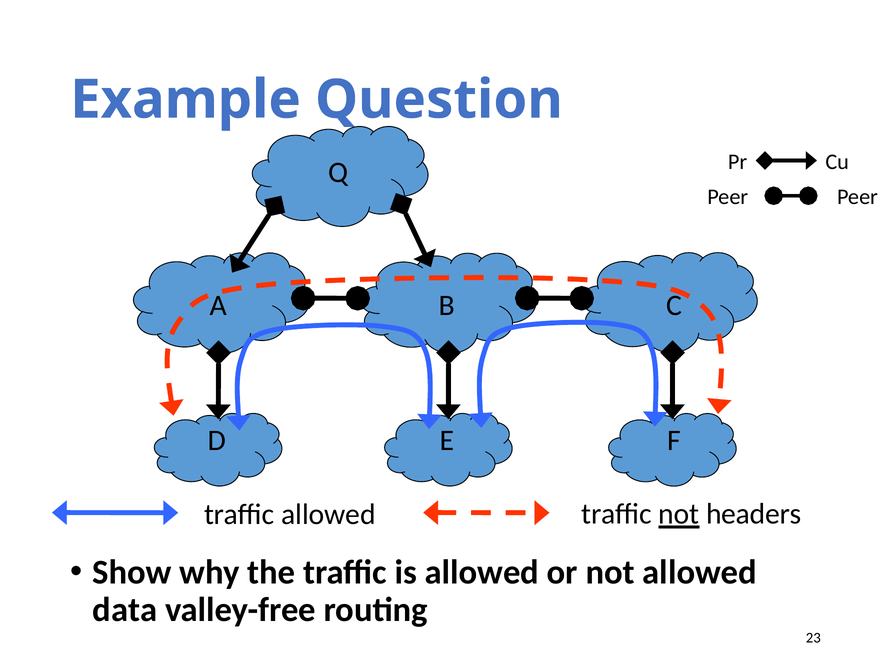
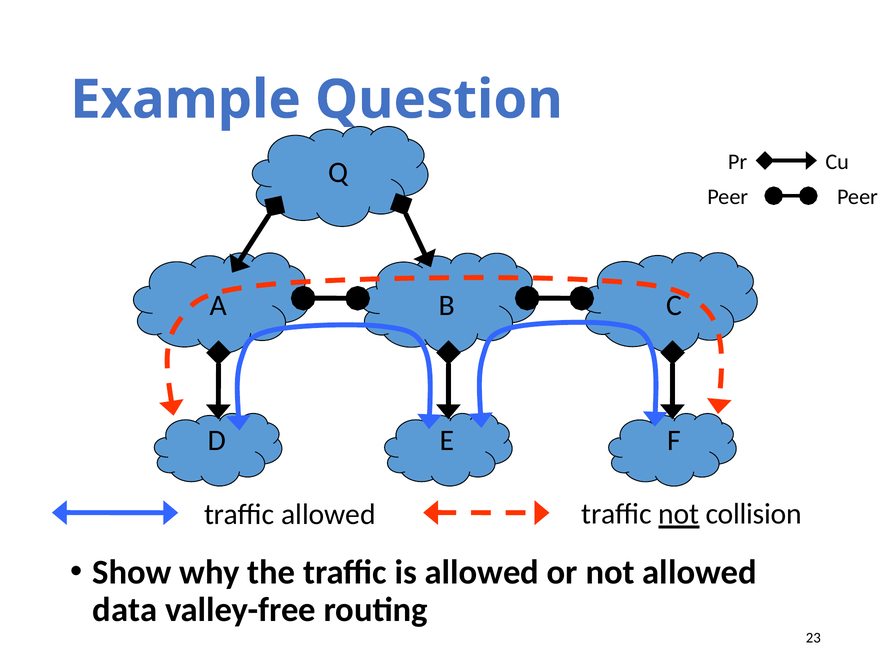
headers: headers -> collision (754, 514)
